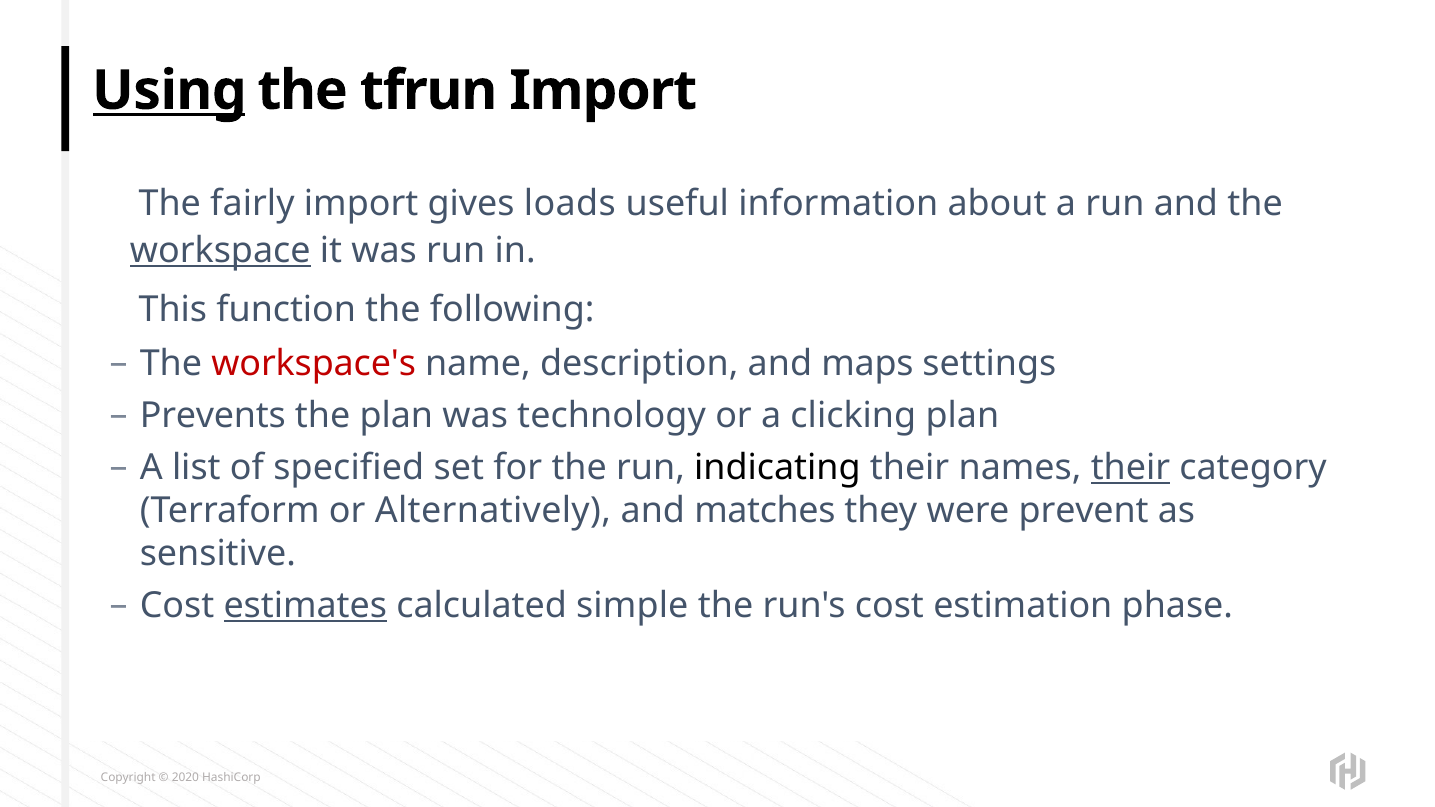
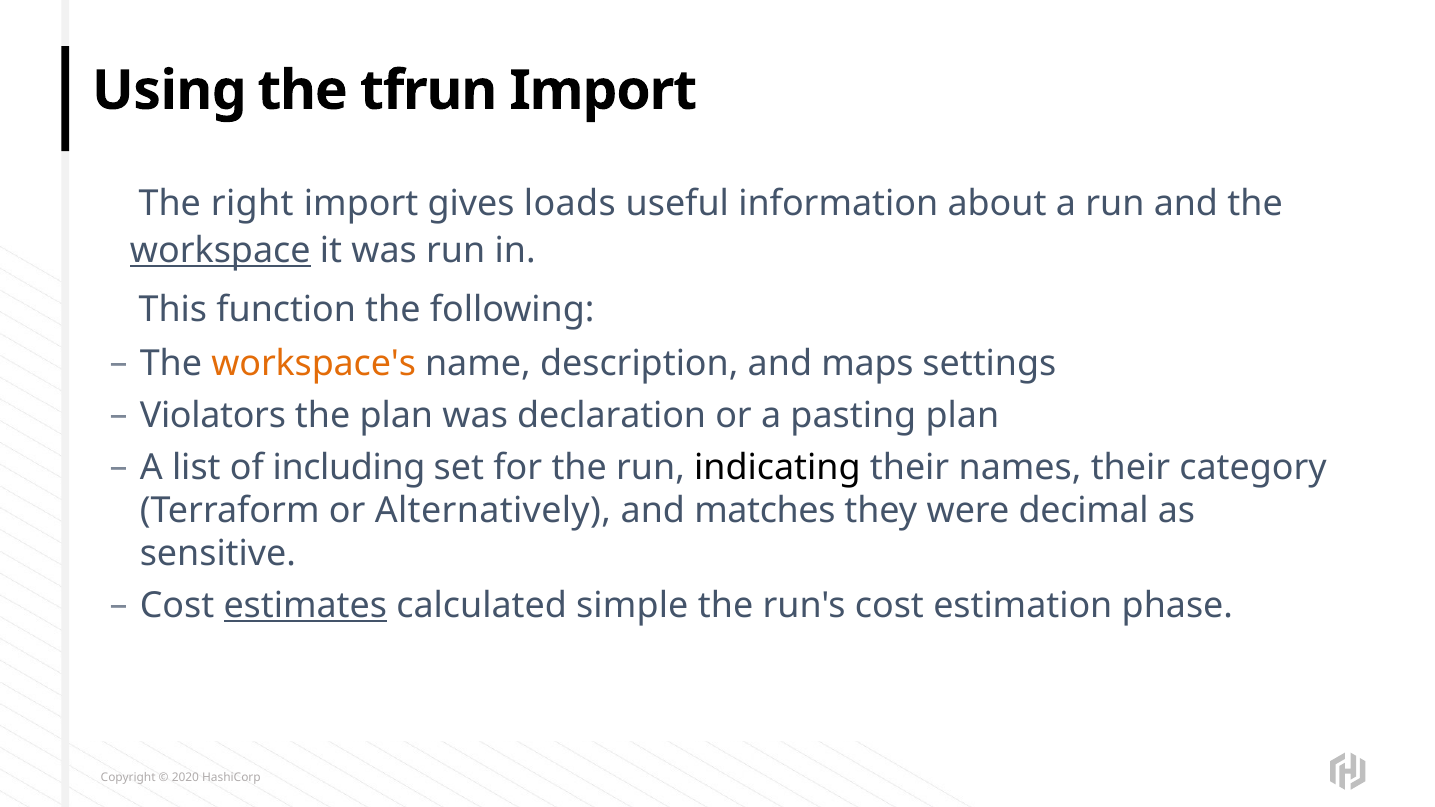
Using underline: present -> none (169, 91)
fairly: fairly -> right (252, 203)
workspace's colour: red -> orange (314, 364)
Prevents: Prevents -> Violators (213, 416)
technology: technology -> declaration (612, 416)
clicking: clicking -> pasting (853, 416)
specified: specified -> including (349, 468)
their underline: present -> none (1130, 468)
prevent: prevent -> decimal (1084, 511)
